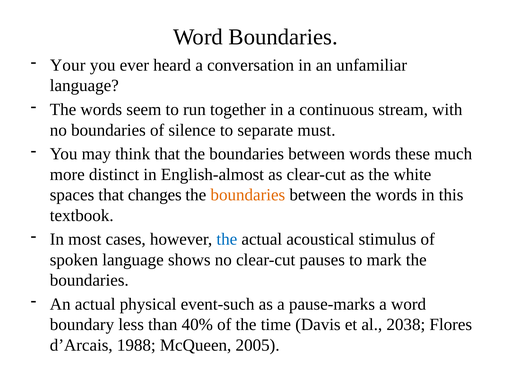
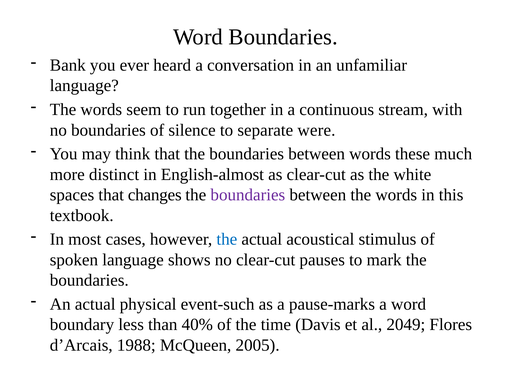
Your: Your -> Bank (68, 65)
must: must -> were (316, 130)
boundaries colour: orange -> purple (248, 195)
2038: 2038 -> 2049 (406, 324)
